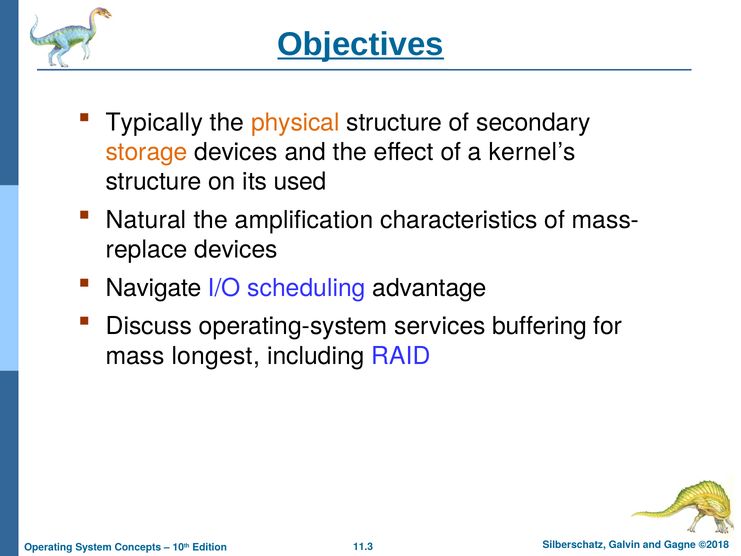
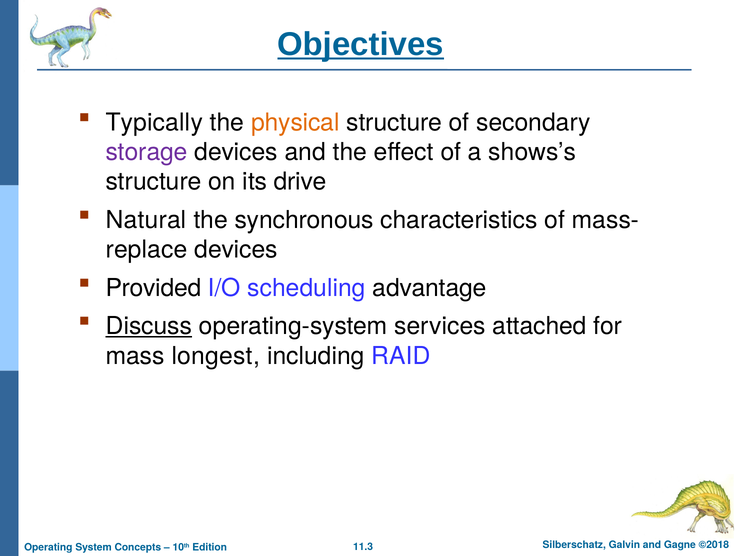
storage colour: orange -> purple (147, 152)
kernel’s: kernel’s -> shows’s (532, 152)
used: used -> drive (300, 182)
amplification: amplification -> synchronous (304, 220)
Navigate: Navigate -> Provided (153, 288)
Discuss underline: none -> present (149, 326)
buffering: buffering -> attached (540, 326)
